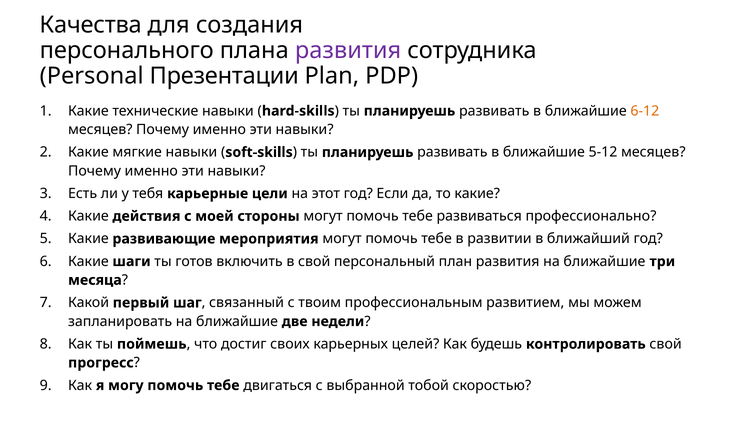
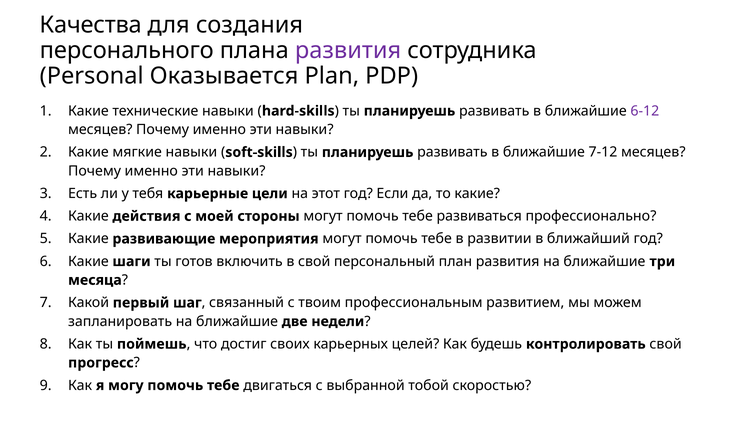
Презентации: Презентации -> Оказывается (224, 76)
6-12 colour: orange -> purple (645, 111)
5-12: 5-12 -> 7-12 (603, 152)
